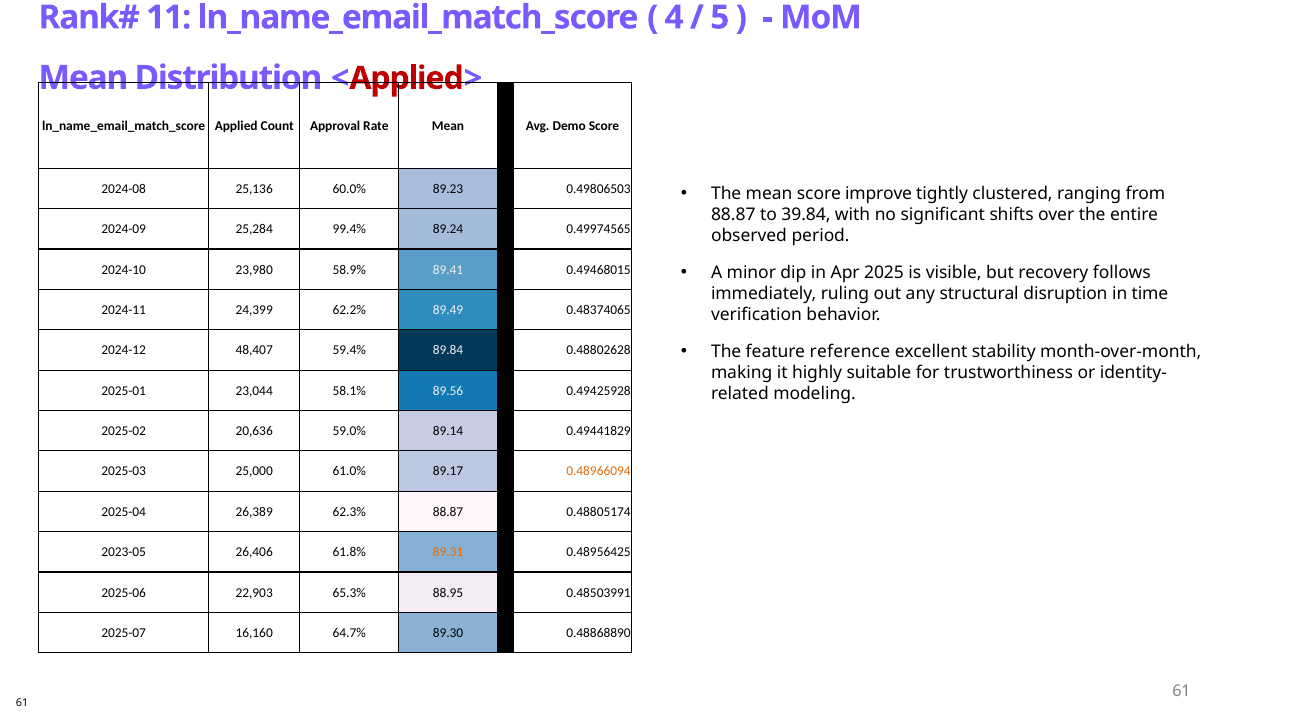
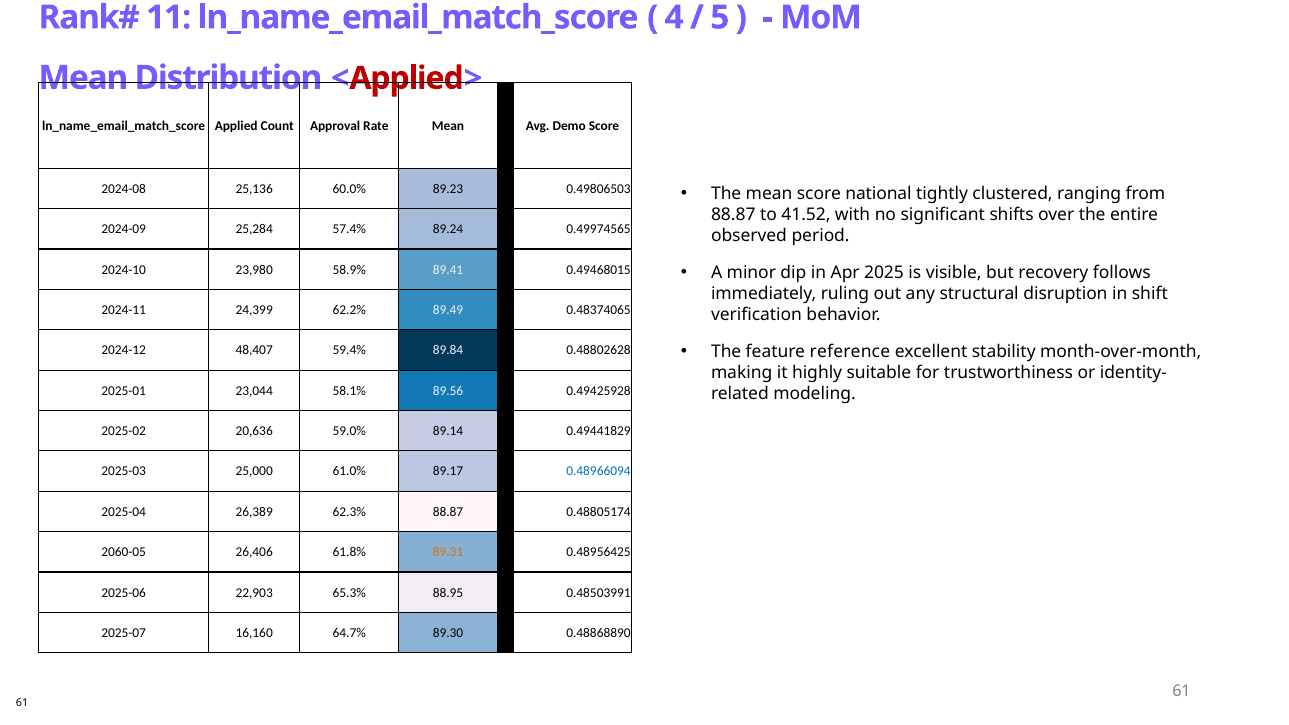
improve: improve -> national (879, 194)
39.84: 39.84 -> 41.52 (806, 215)
99.4%: 99.4% -> 57.4% (349, 229)
time: time -> shift (1150, 294)
0.48966094 colour: orange -> blue (598, 472)
2023-05: 2023-05 -> 2060-05 (124, 552)
